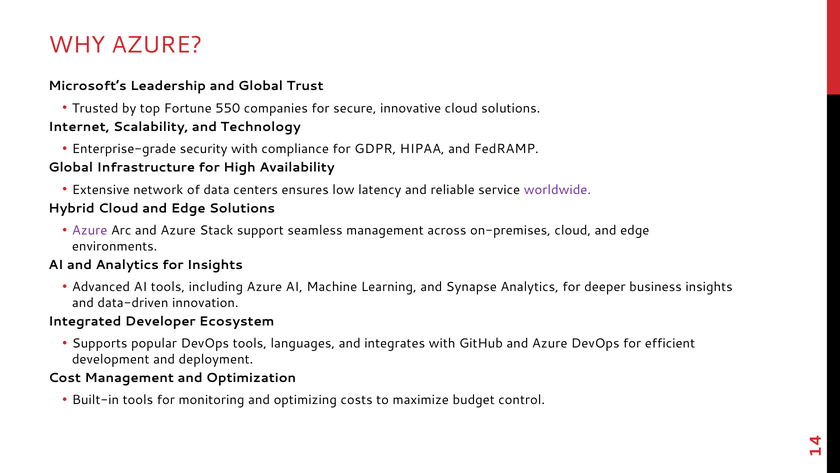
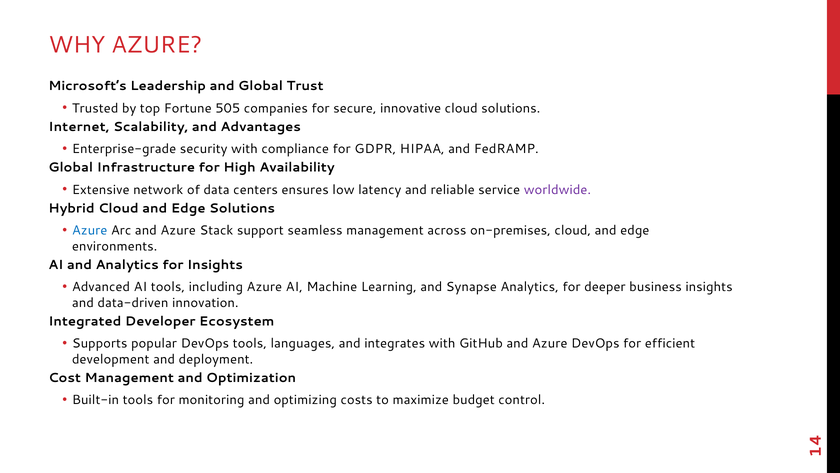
550: 550 -> 505 (228, 108)
Technology: Technology -> Advantages (261, 127)
Azure colour: purple -> blue (90, 230)
